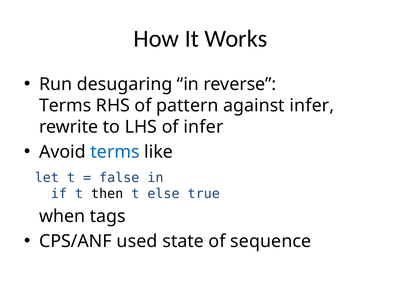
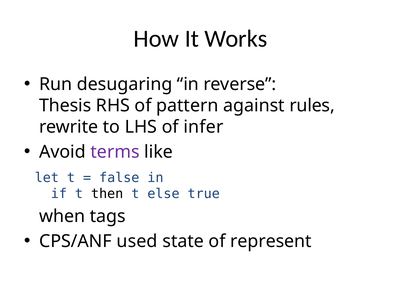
Terms: Terms -> Thesis (65, 106)
against infer: infer -> rules (312, 106)
terms colour: blue -> purple (115, 152)
sequence: sequence -> represent (271, 241)
